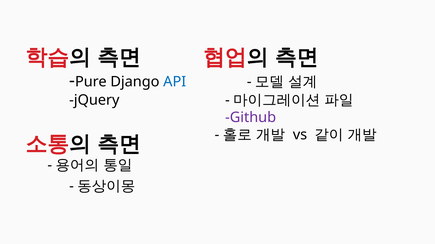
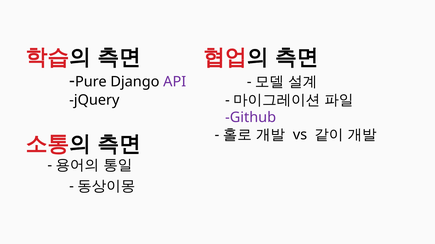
API colour: blue -> purple (175, 82)
